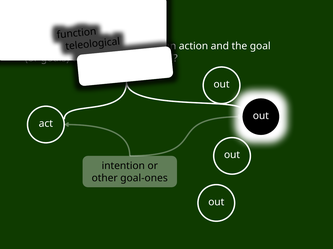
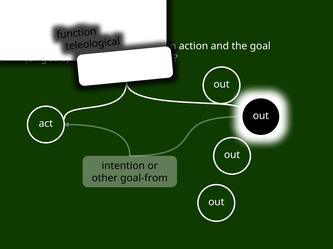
goal-ones: goal-ones -> goal-from (144, 179)
